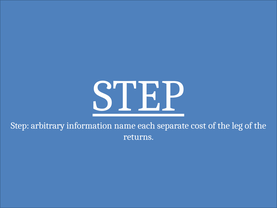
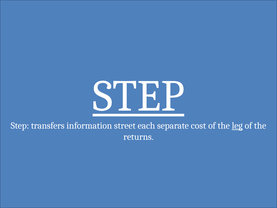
arbitrary: arbitrary -> transfers (48, 126)
name: name -> street (125, 126)
leg underline: none -> present (237, 126)
